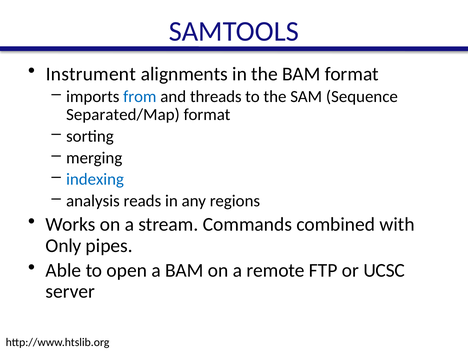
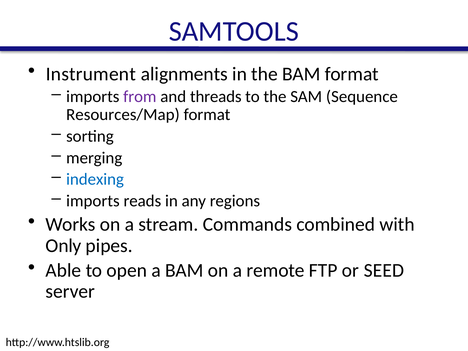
from colour: blue -> purple (140, 96)
Separated/Map: Separated/Map -> Resources/Map (123, 115)
analysis: analysis -> imports (93, 201)
UCSC: UCSC -> SEED (384, 270)
